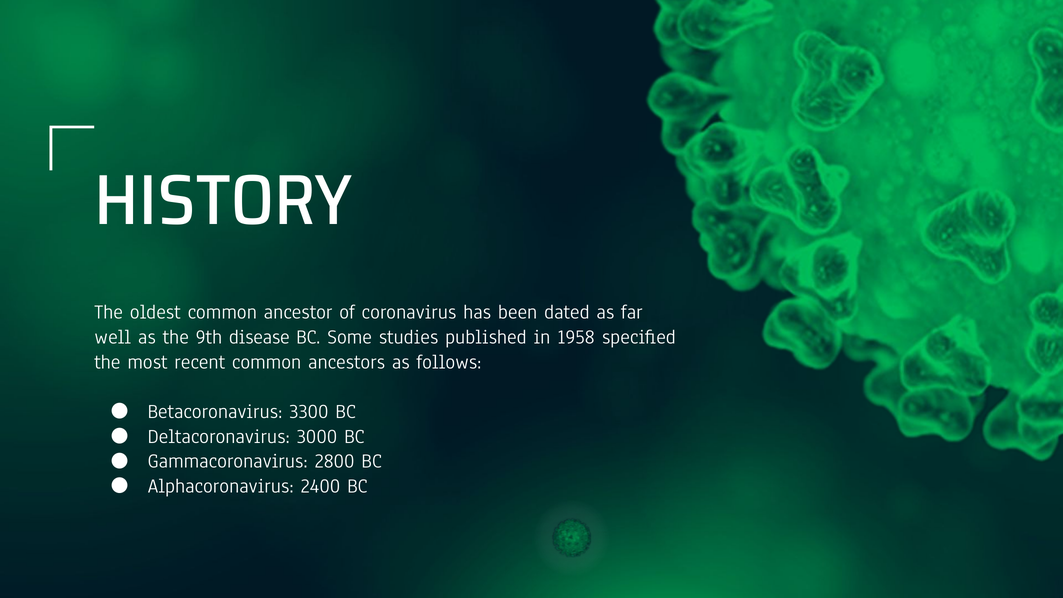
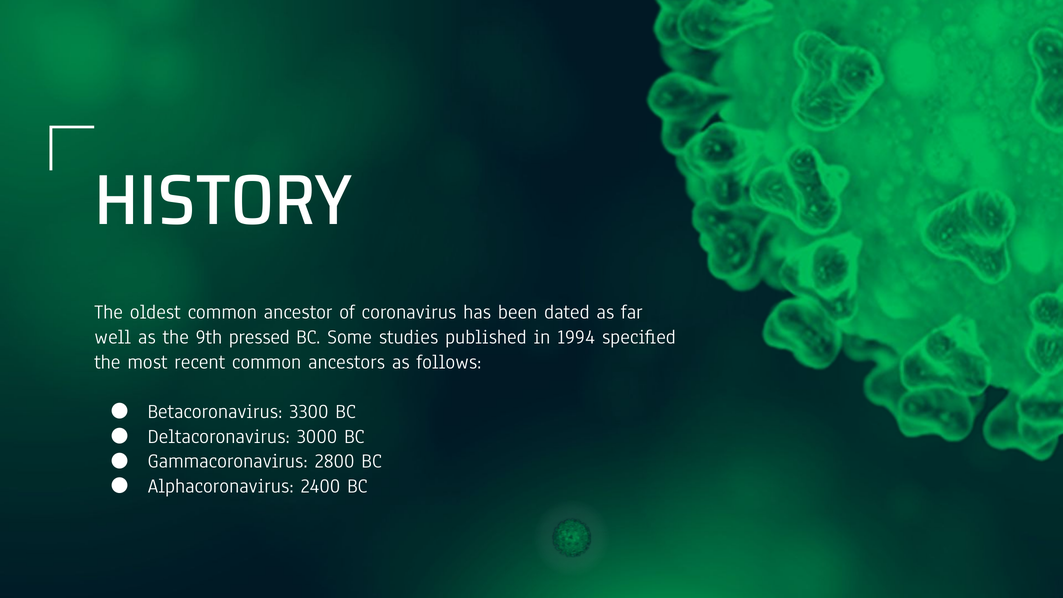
disease: disease -> pressed (259, 337)
1958: 1958 -> 1994 (576, 337)
